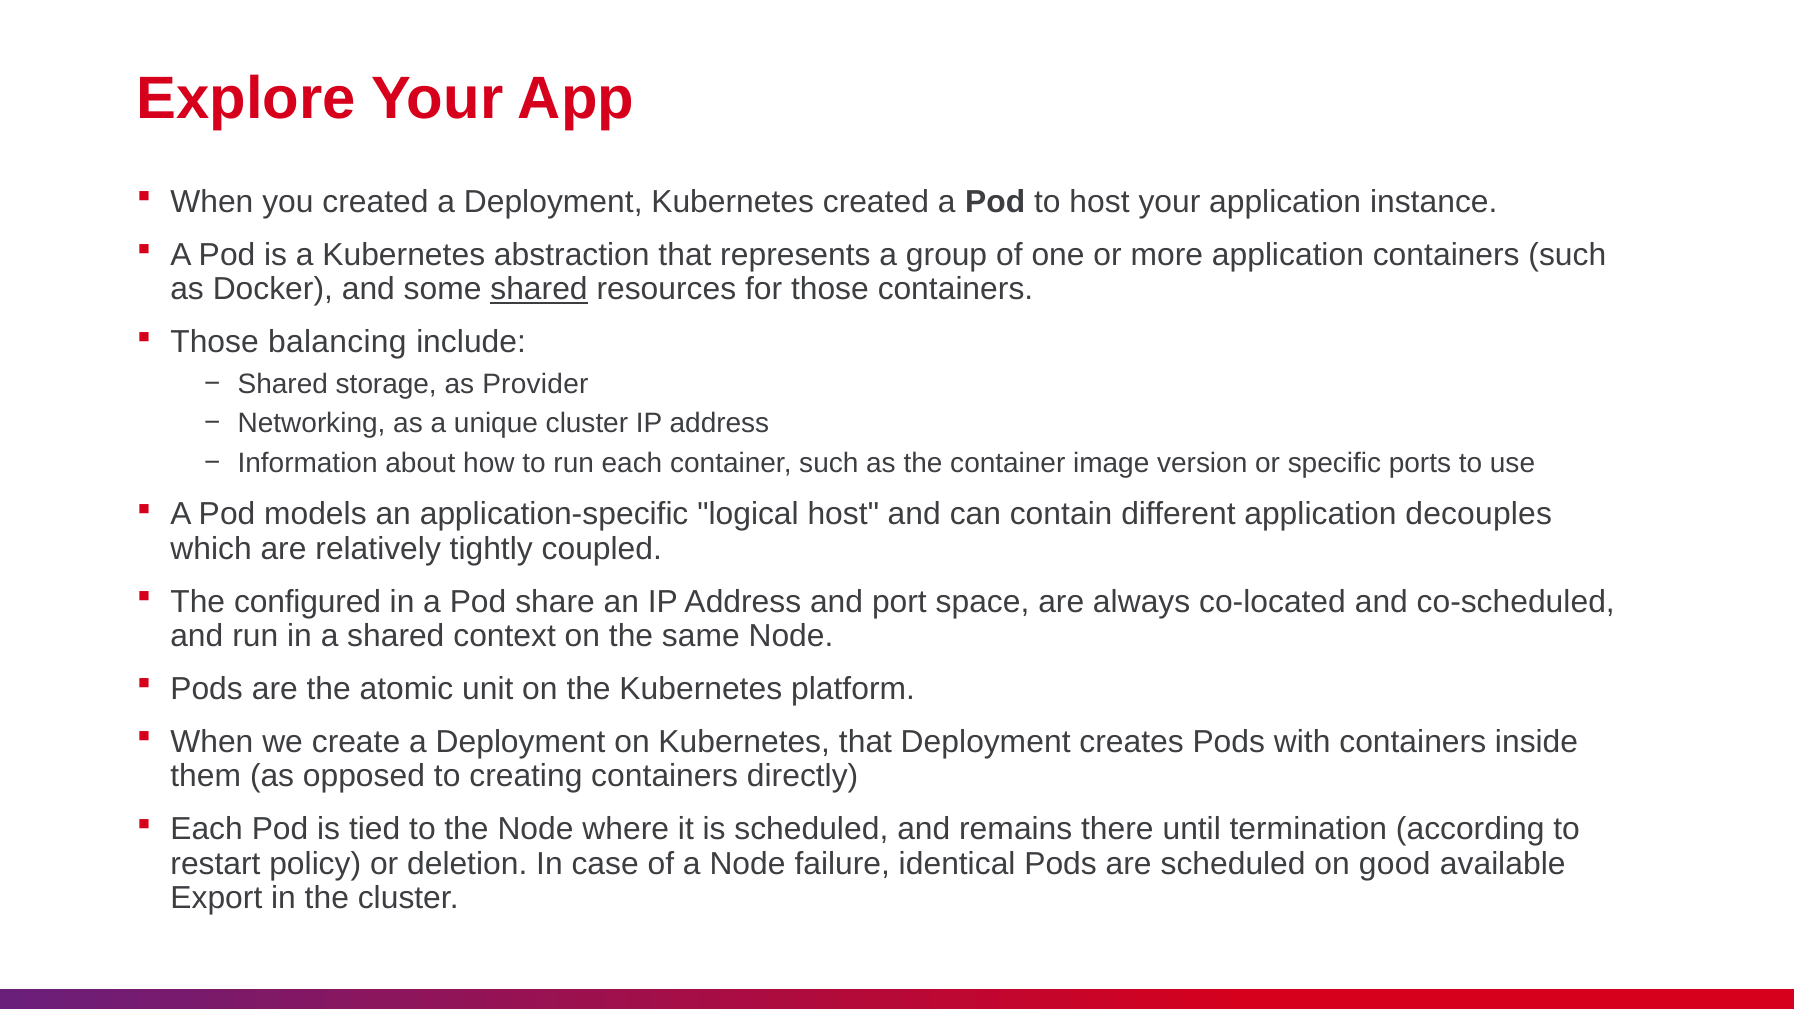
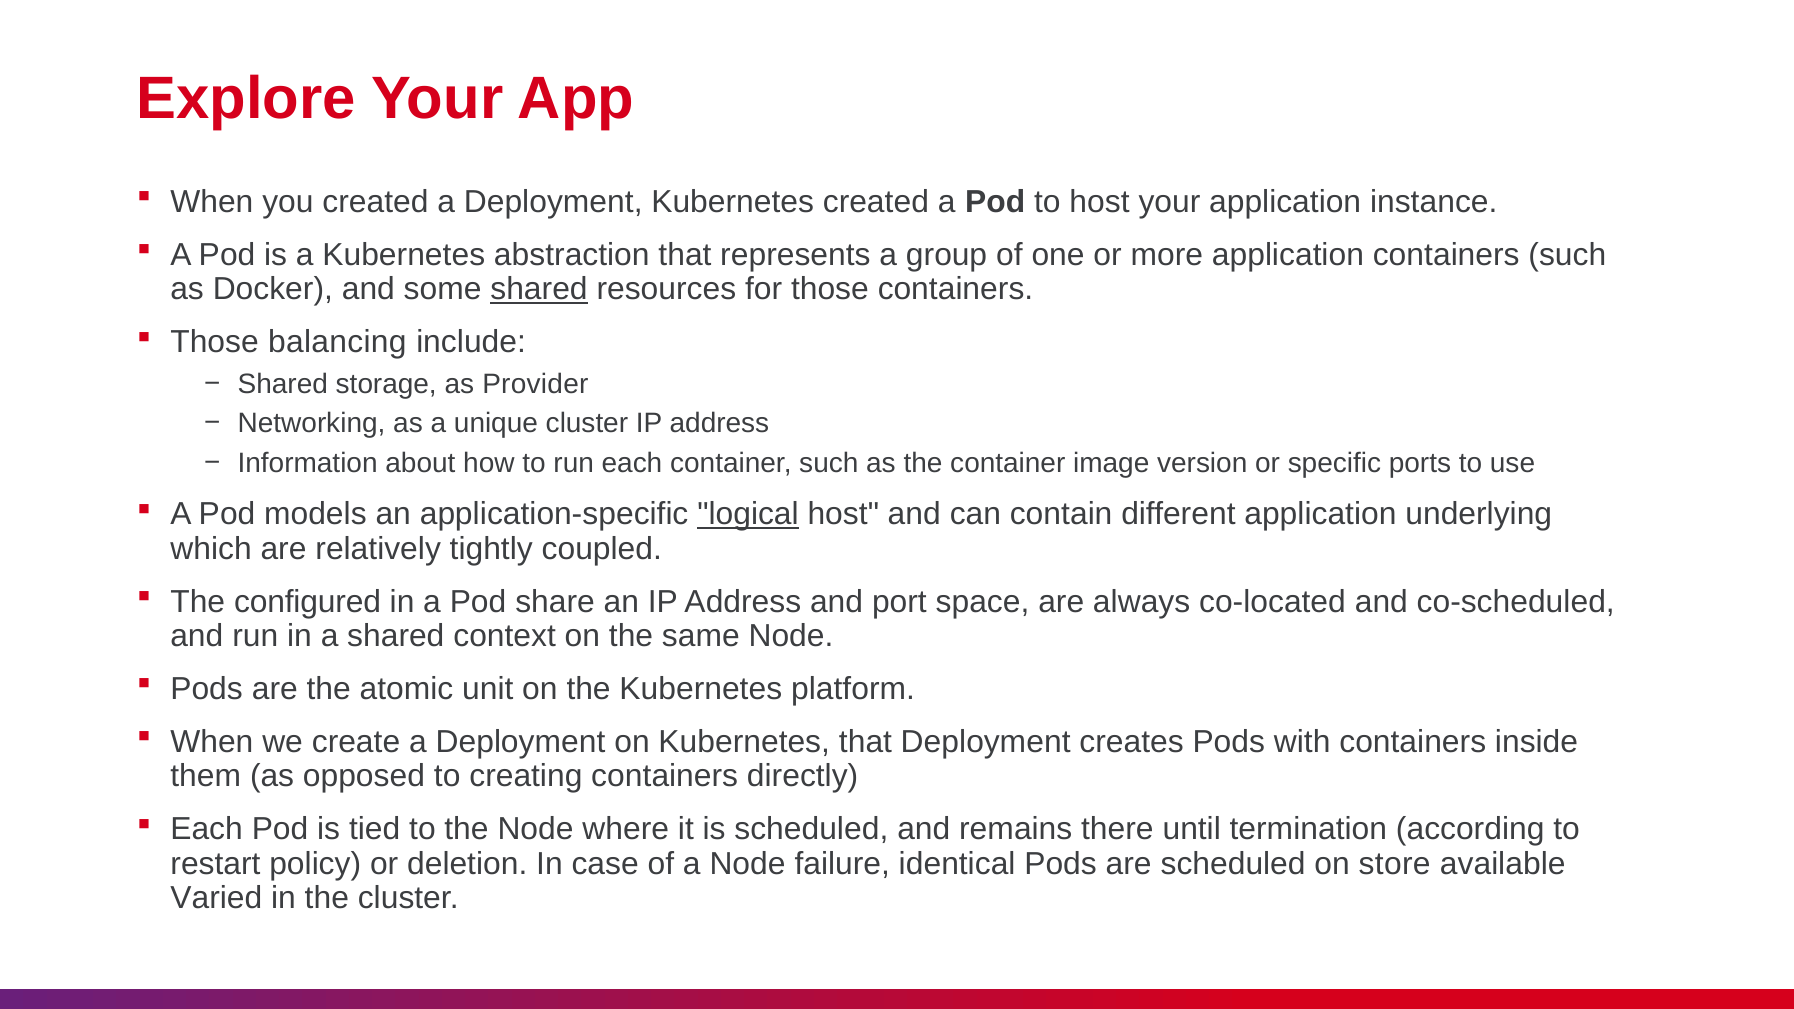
logical underline: none -> present (748, 514)
decouples: decouples -> underlying (1479, 514)
good: good -> store (1395, 864)
Export: Export -> Varied (216, 898)
